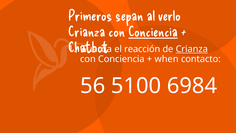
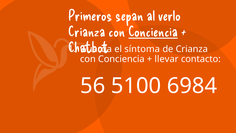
reacción: reacción -> síntoma (142, 49)
Crianza underline: present -> none (192, 49)
when: when -> llevar (167, 59)
